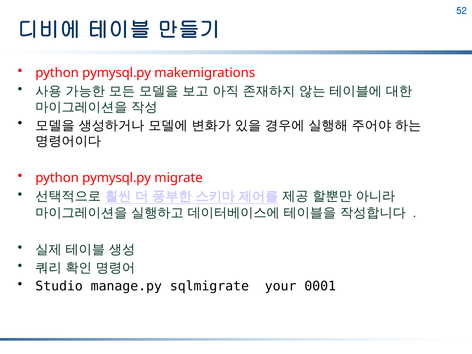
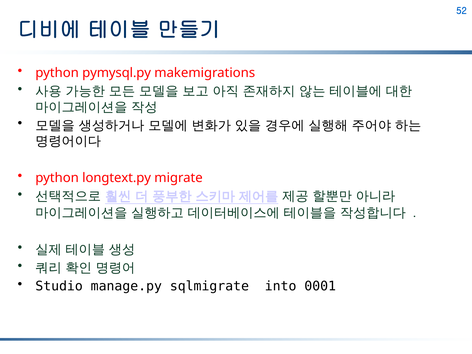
pymysql.py: pymysql.py -> longtext.py (117, 178)
your: your -> into (281, 286)
